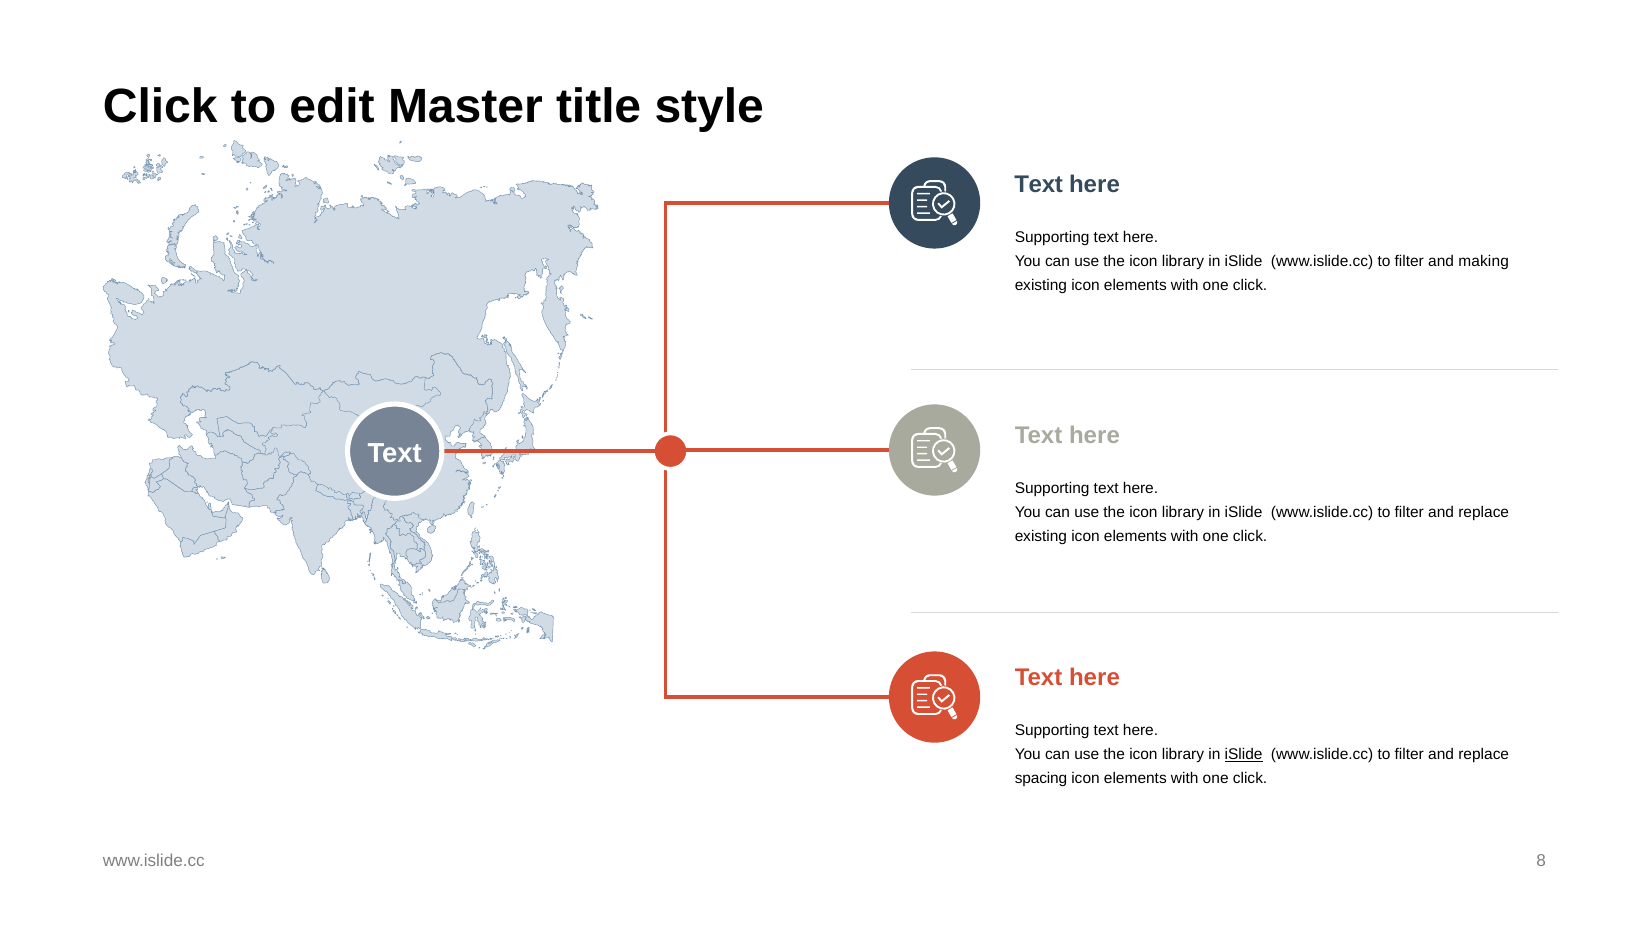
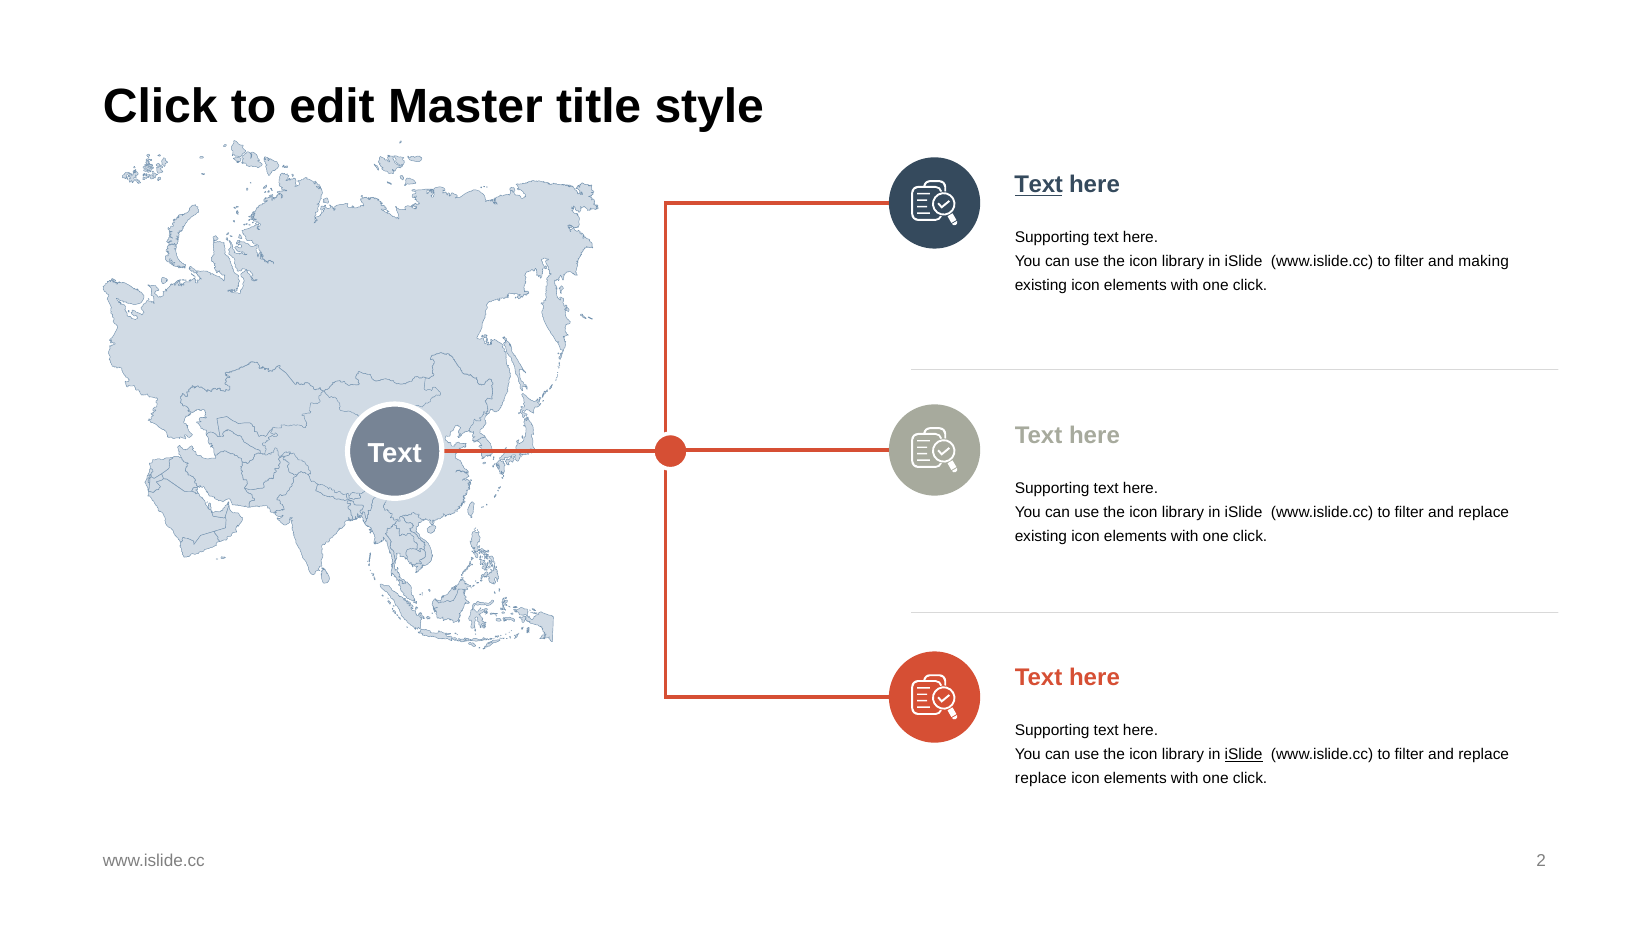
Text underline: none -> present (1039, 185)
spacing: spacing -> replace (1041, 779)
8: 8 -> 2 (1541, 861)
